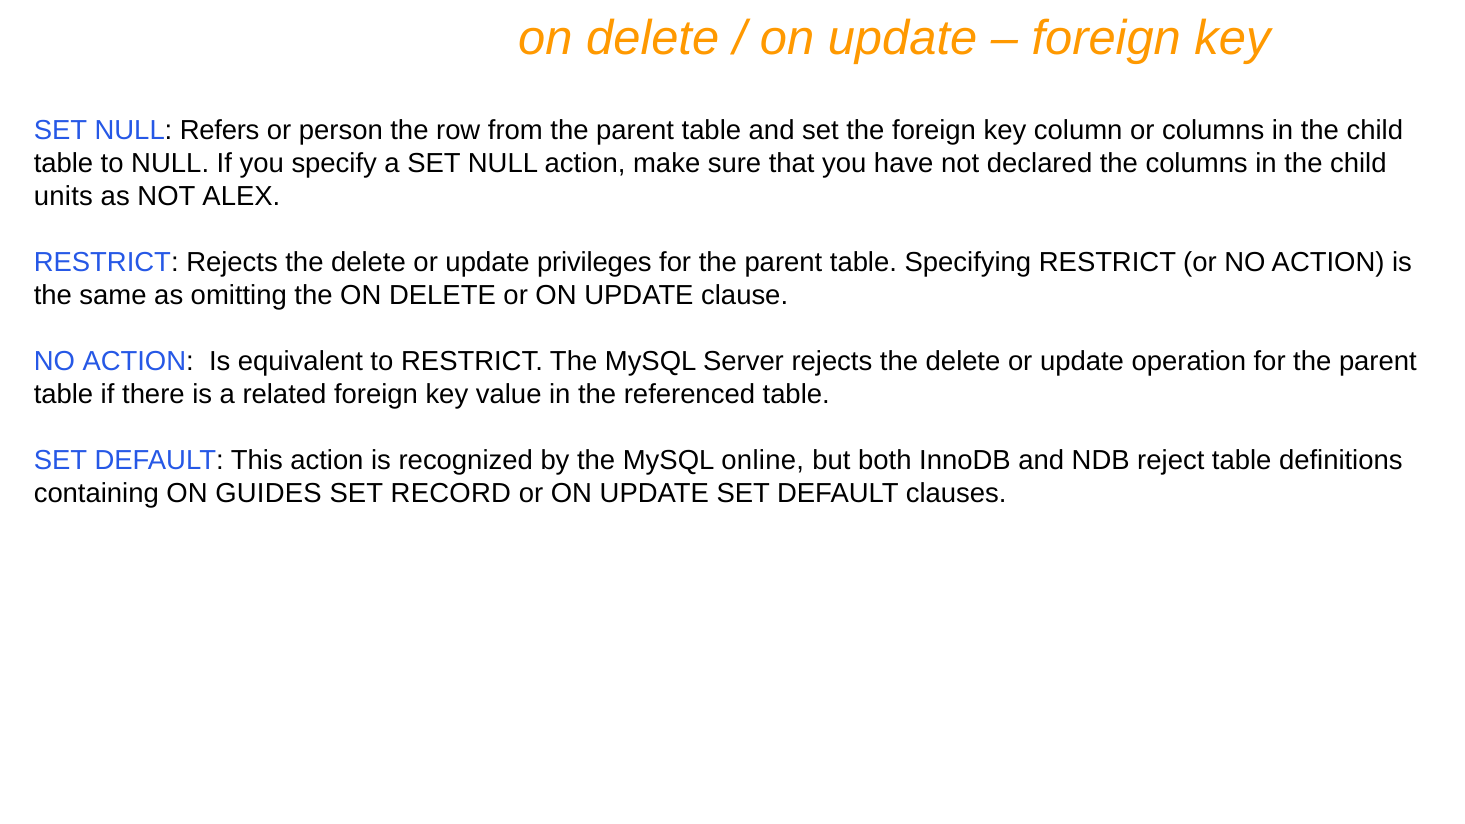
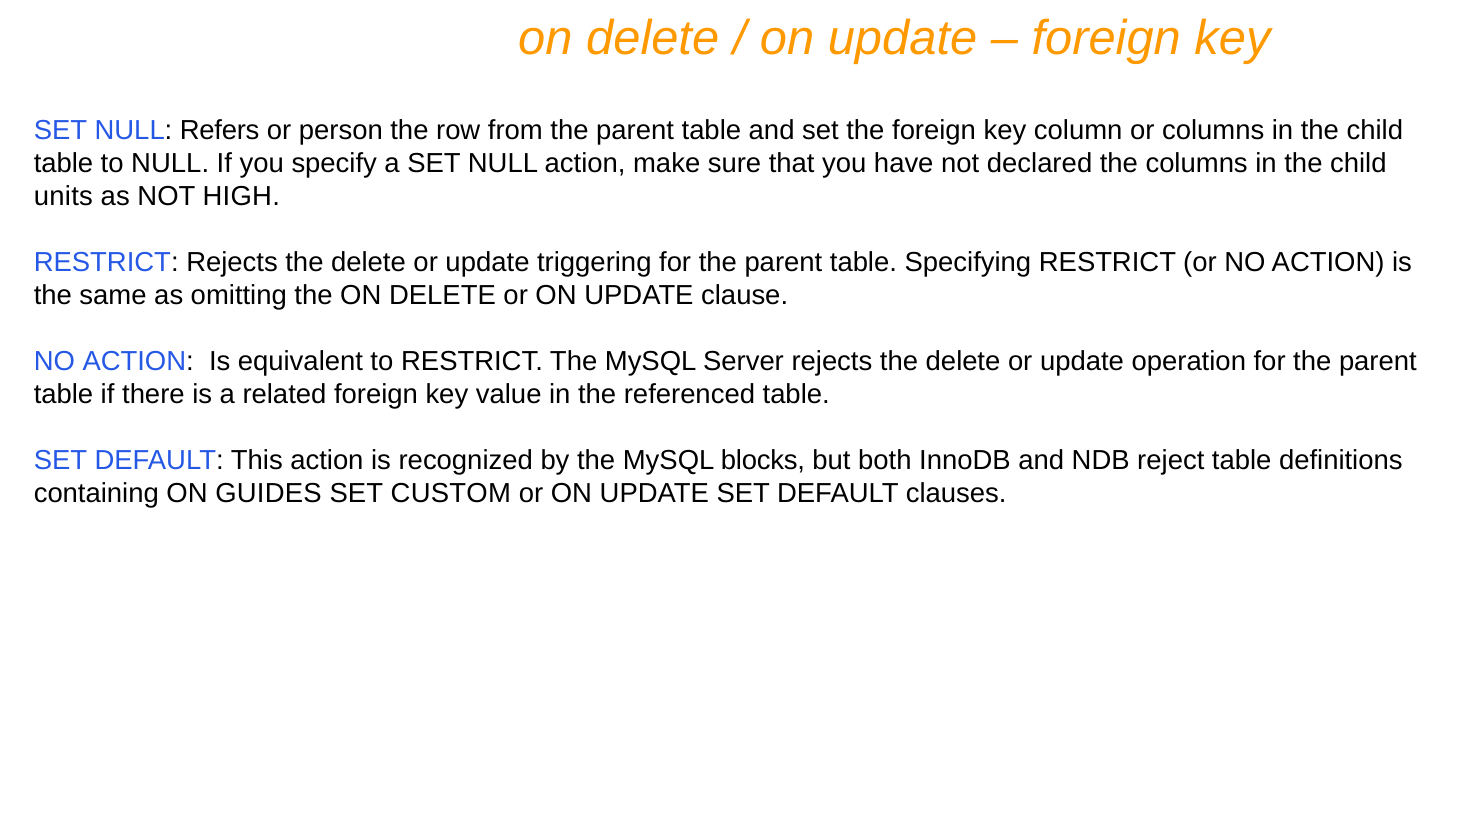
ALEX: ALEX -> HIGH (241, 196)
privileges: privileges -> triggering (594, 262)
online: online -> blocks (763, 460)
RECORD: RECORD -> CUSTOM (451, 493)
